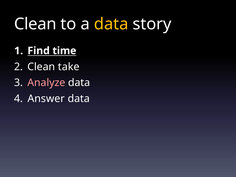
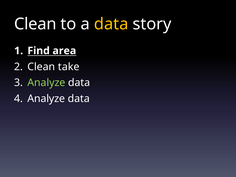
time: time -> area (64, 51)
Analyze colour: pink -> light green (46, 83)
Answer: Answer -> Analyze (46, 99)
